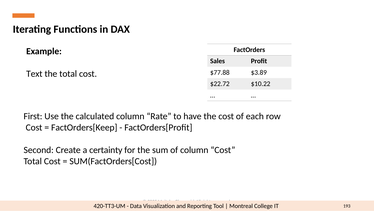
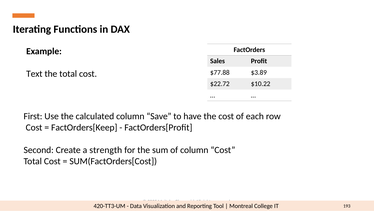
Rate: Rate -> Save (159, 116)
certainty: certainty -> strength (106, 150)
